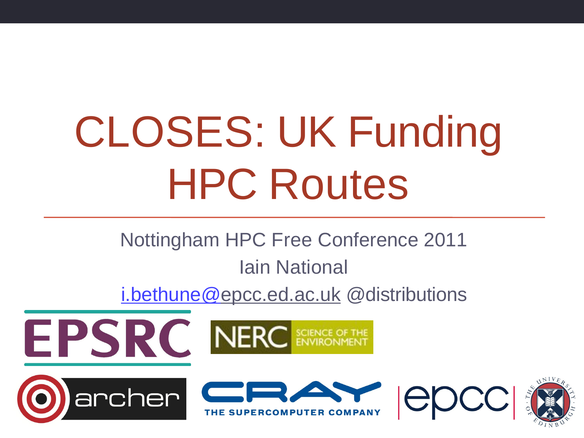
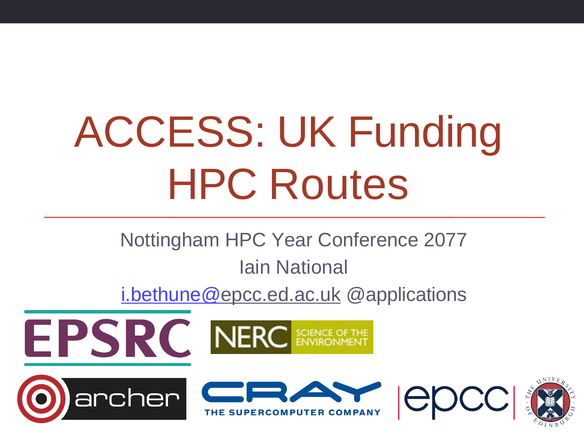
CLOSES: CLOSES -> ACCESS (170, 132)
Free: Free -> Year (292, 240)
2011: 2011 -> 2077 (446, 240)
@distributions: @distributions -> @applications (407, 295)
